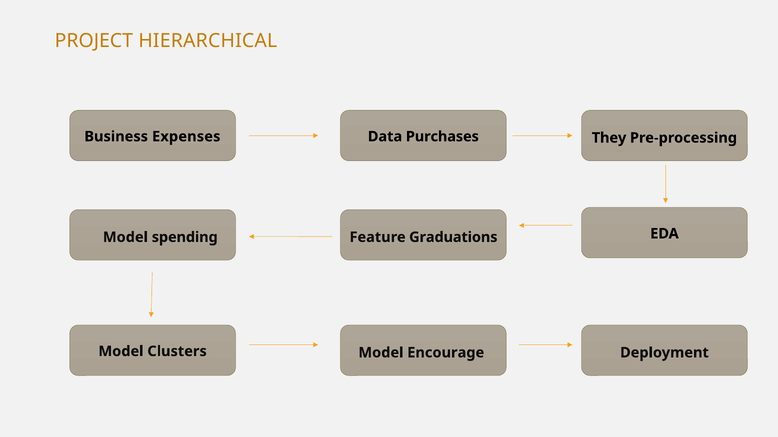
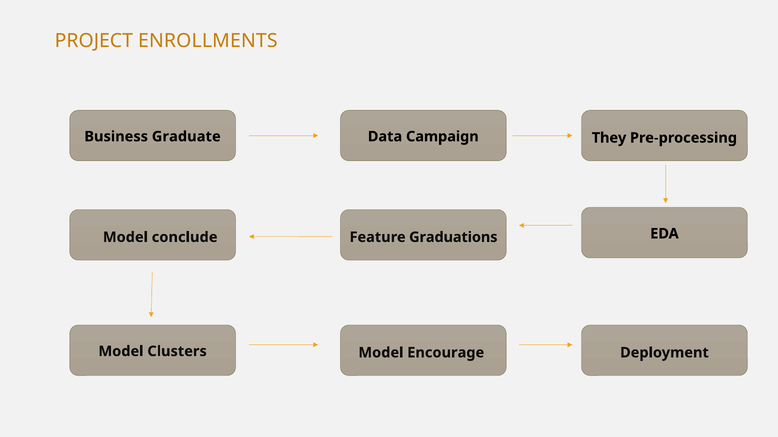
HIERARCHICAL: HIERARCHICAL -> ENROLLMENTS (208, 41)
Expenses: Expenses -> Graduate (186, 137)
Purchases: Purchases -> Campaign (442, 137)
spending: spending -> conclude (185, 237)
